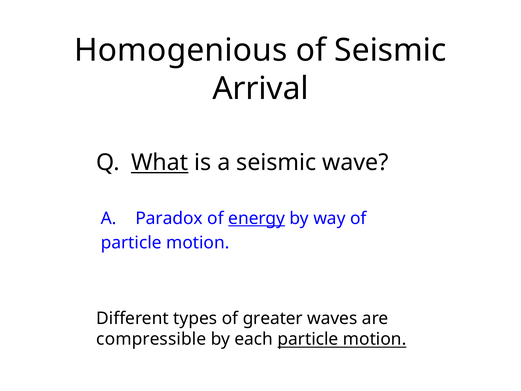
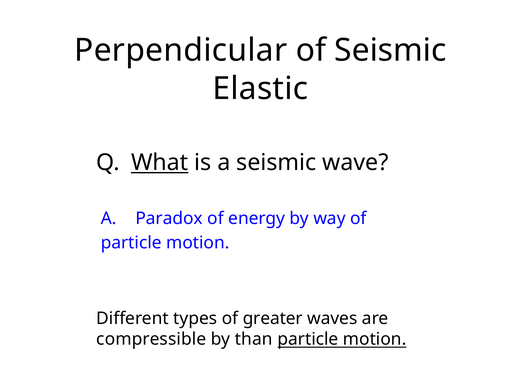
Homogenious: Homogenious -> Perpendicular (181, 50)
Arrival: Arrival -> Elastic (260, 89)
energy underline: present -> none (257, 218)
each: each -> than (254, 339)
